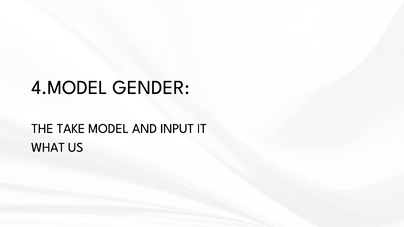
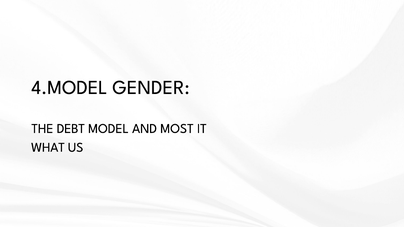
TAKE: TAKE -> DEBT (71, 129)
INPUT: INPUT -> MOST (177, 129)
